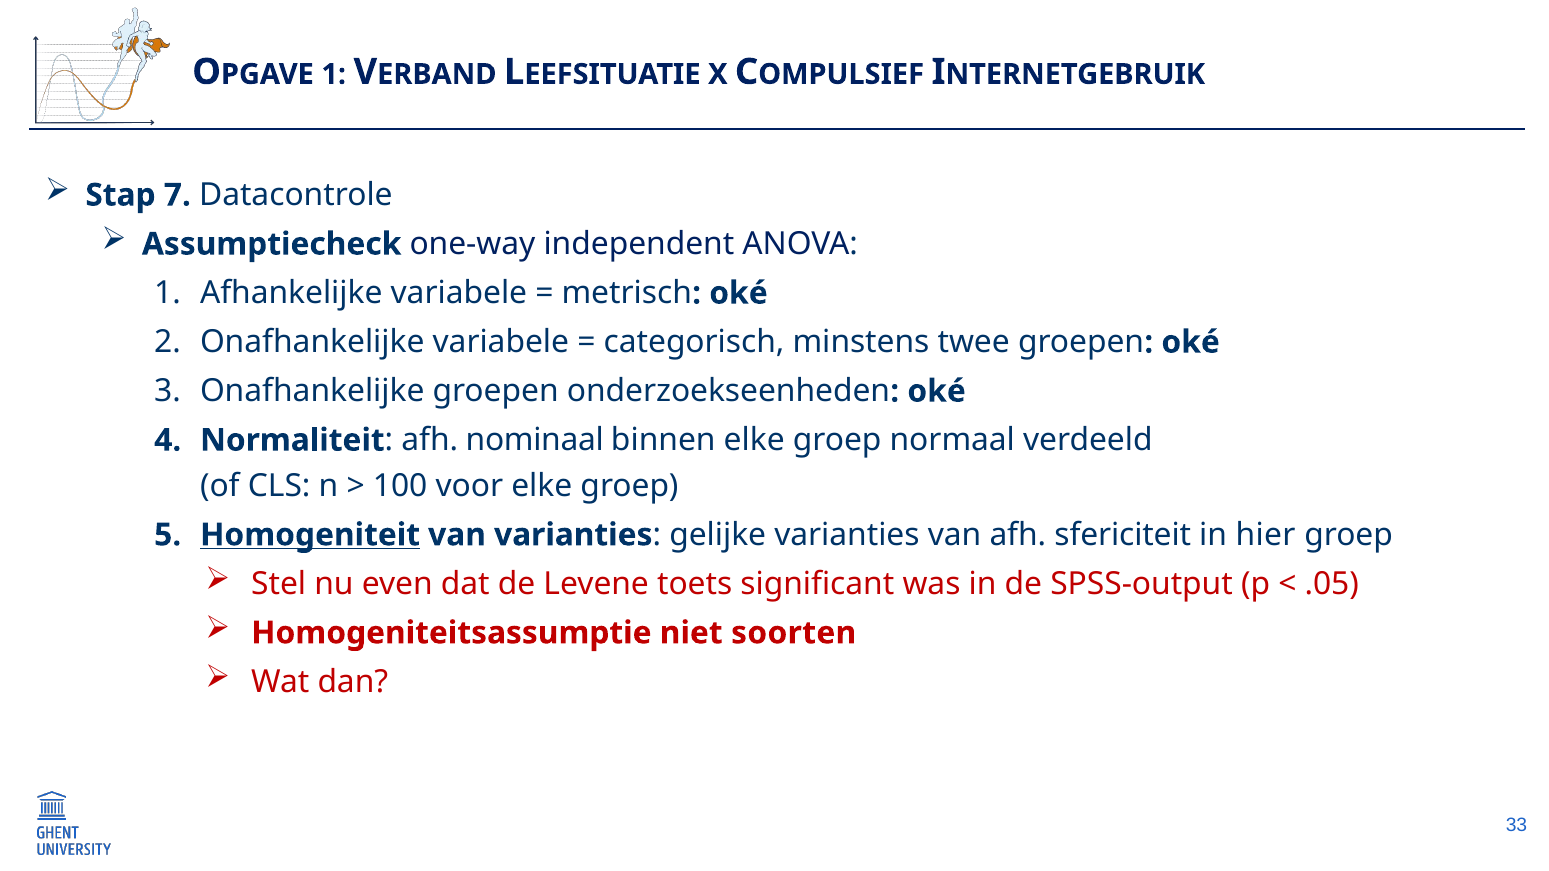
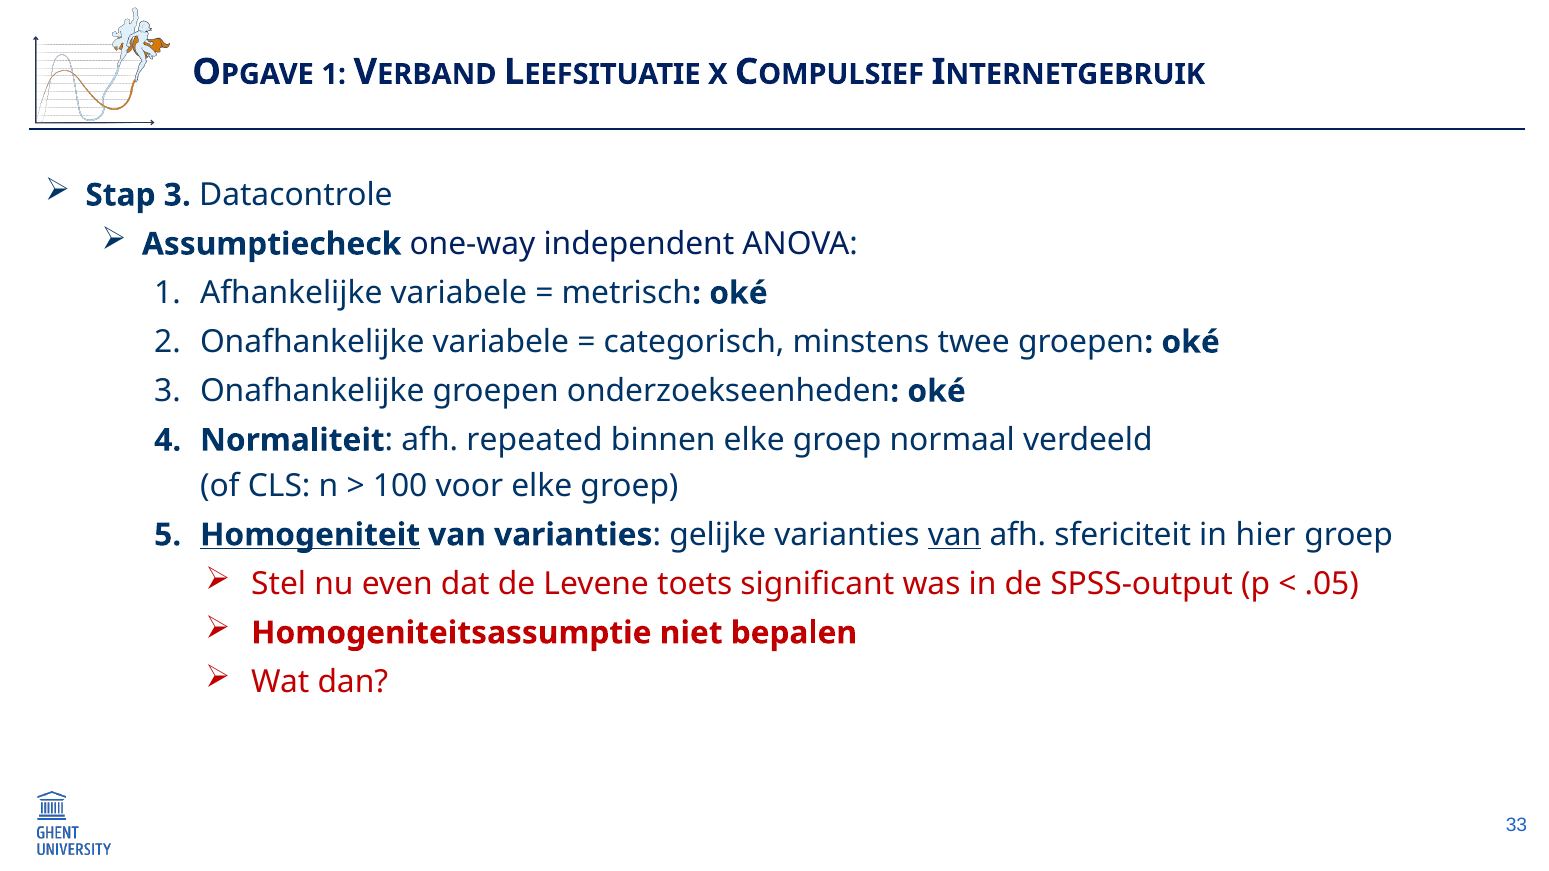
Stap 7: 7 -> 3 (177, 195)
nominaal: nominaal -> repeated (534, 440)
van underline: none -> present (955, 535)
soorten: soorten -> bepalen (794, 633)
